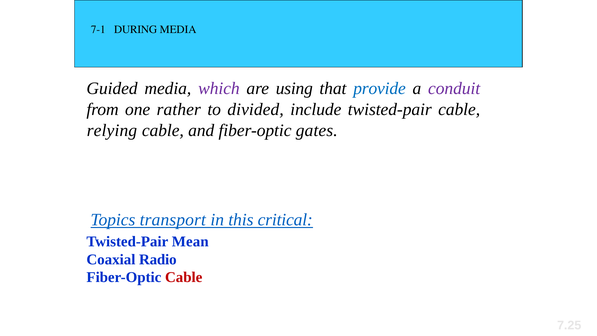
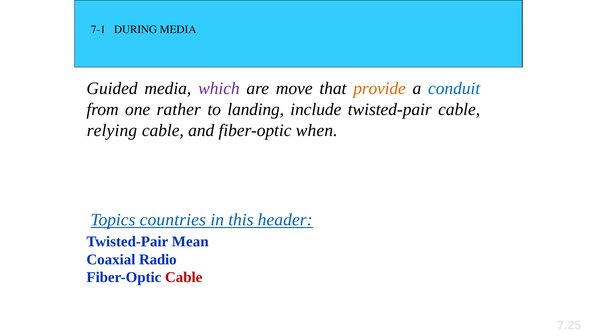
using: using -> move (294, 89)
provide colour: blue -> orange (380, 89)
conduit colour: purple -> blue (454, 89)
divided: divided -> landing (256, 109)
gates: gates -> when (317, 130)
transport: transport -> countries (173, 220)
critical: critical -> header (285, 220)
